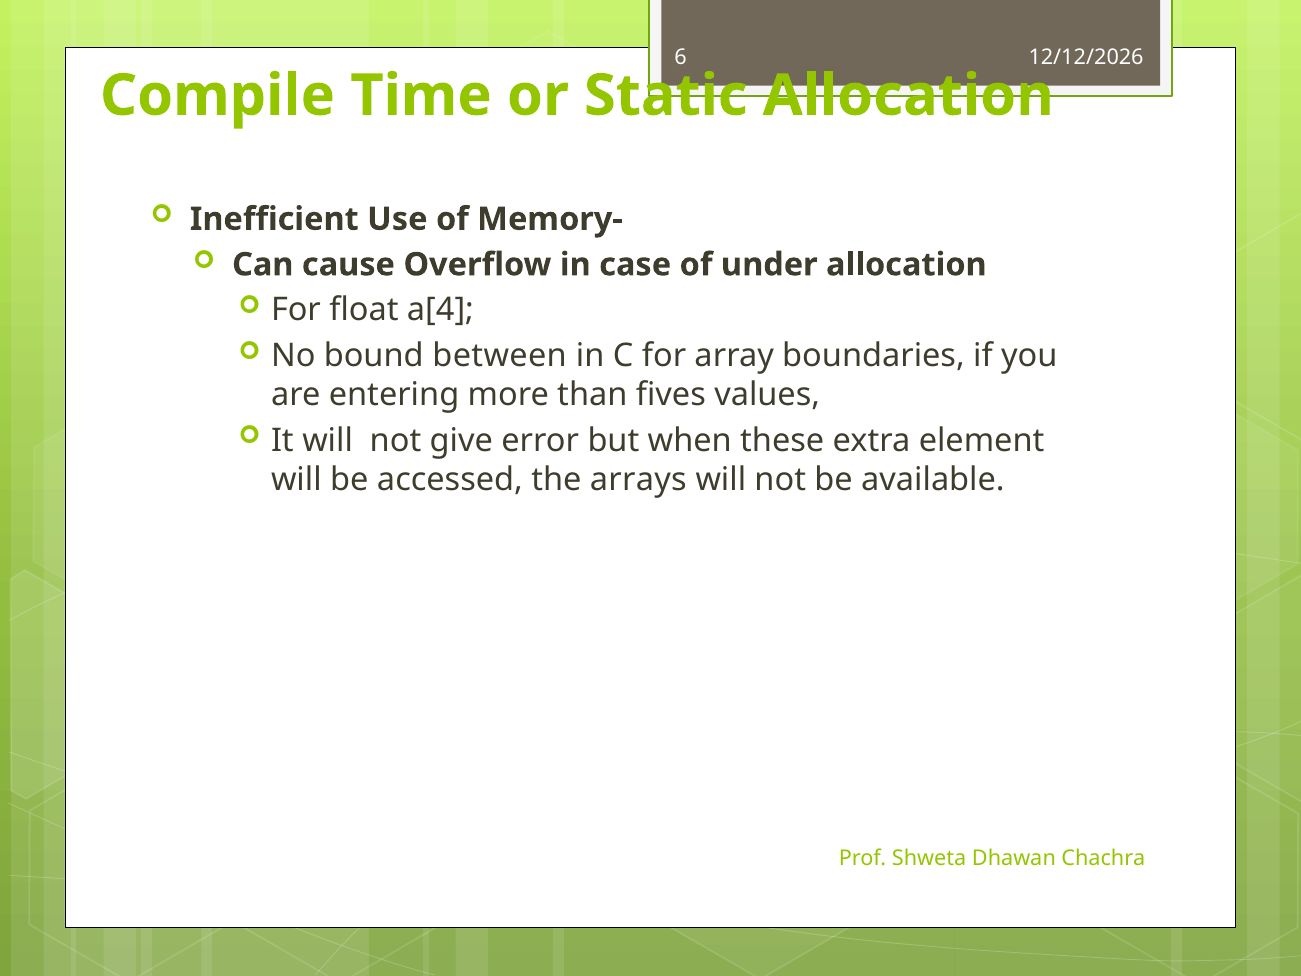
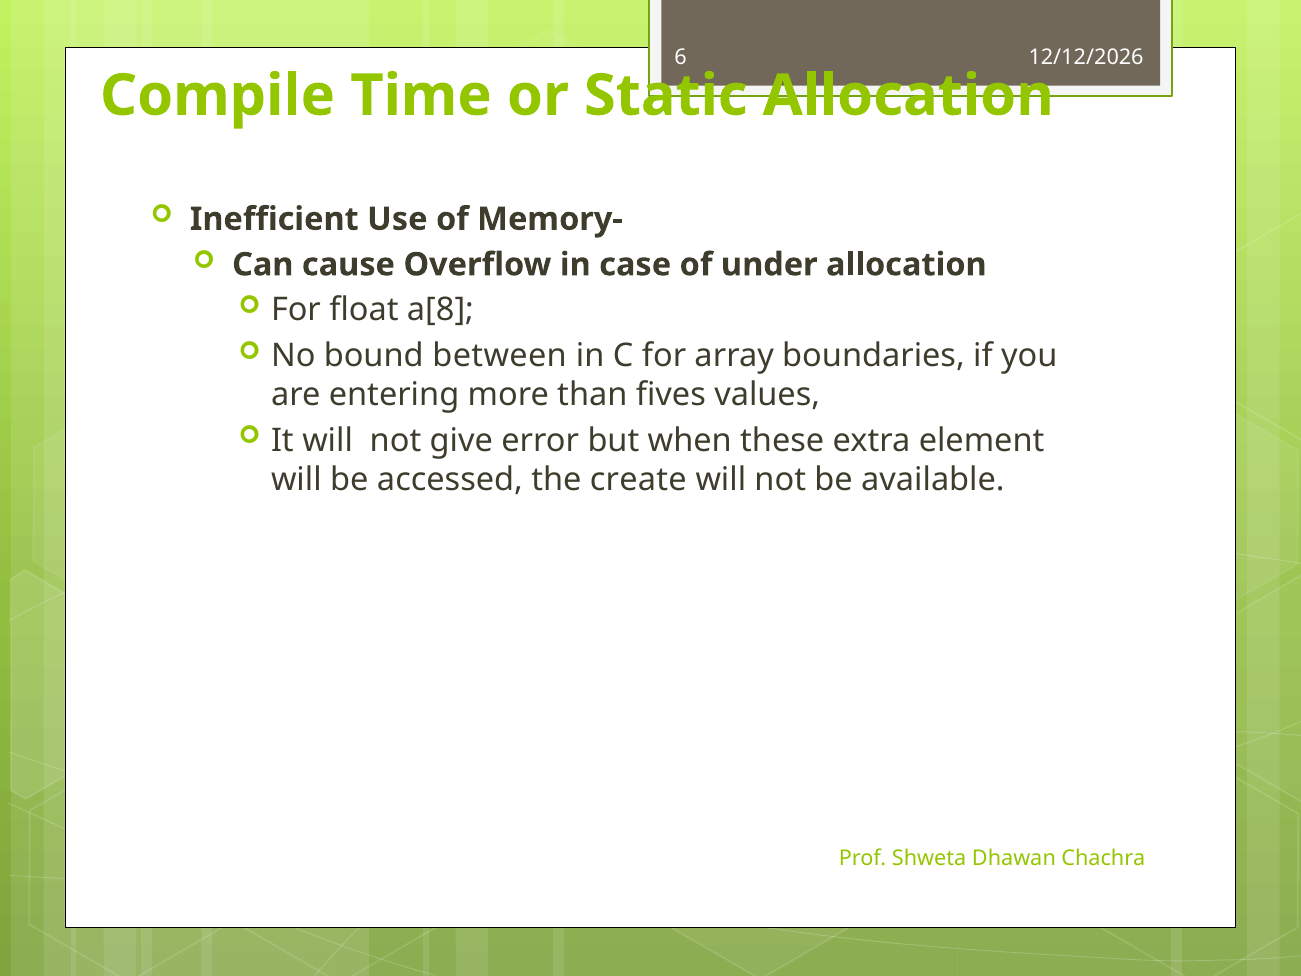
a[4: a[4 -> a[8 (440, 310)
arrays: arrays -> create (638, 479)
